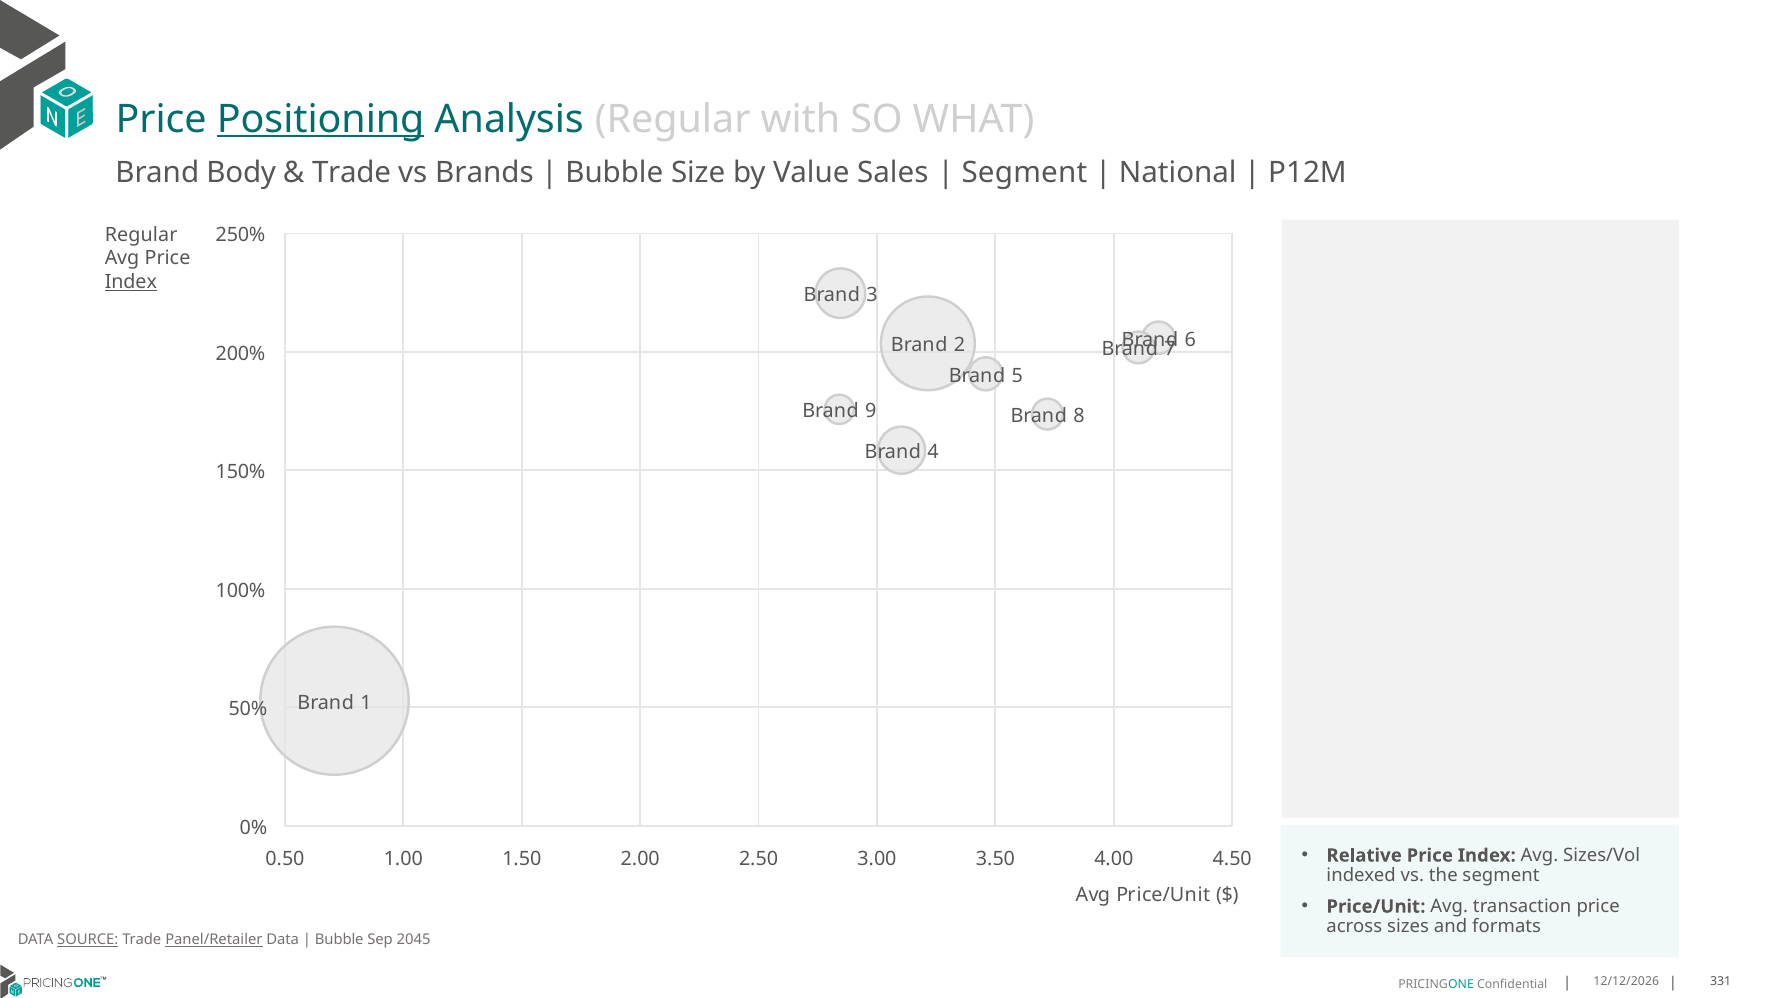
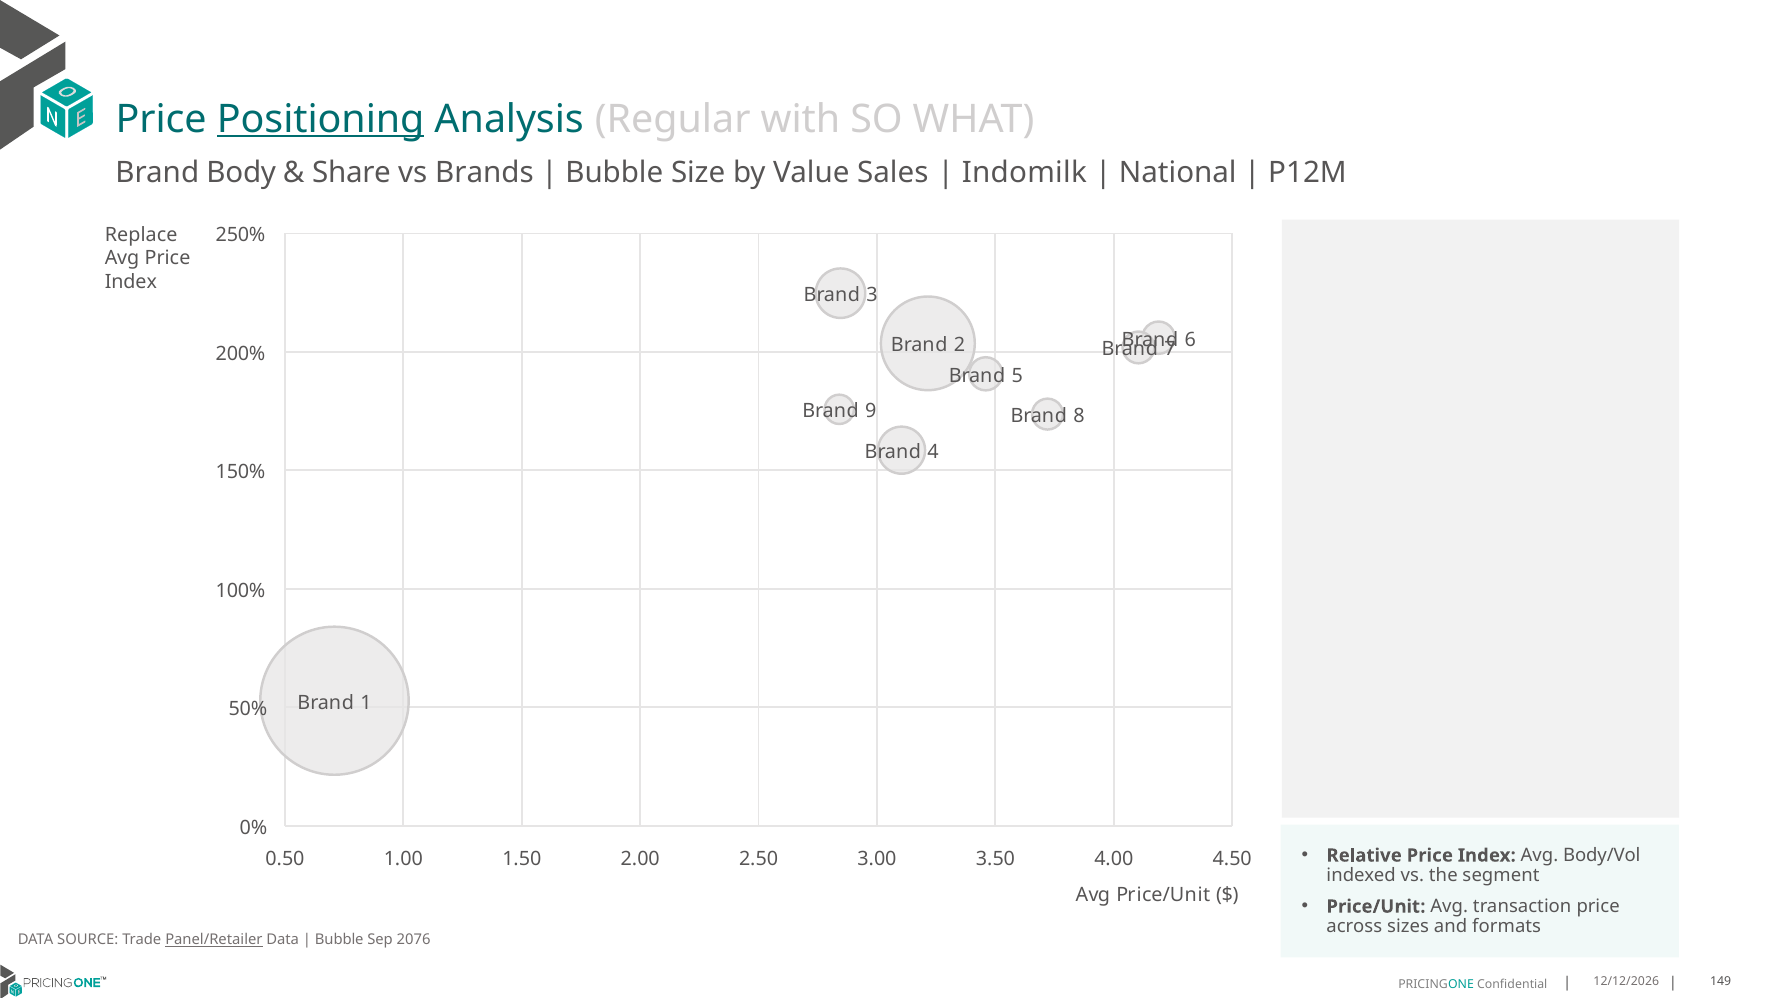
Trade: Trade -> Share (352, 173)
Segment: Segment -> Indomilk (1024, 173)
Regular: Regular -> Replace (141, 235)
Index underline: present -> none (131, 282)
Sizes/Vol: Sizes/Vol -> Body/Vol (1602, 856)
SOURCE underline: present -> none (88, 940)
2045: 2045 -> 2076 (414, 940)
331: 331 -> 149 (1721, 982)
